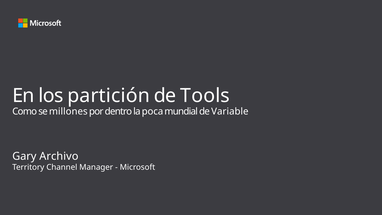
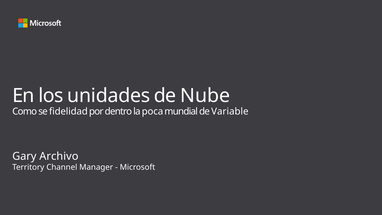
partición: partición -> unidades (109, 96)
Tools: Tools -> Nube (205, 96)
millones: millones -> fidelidad (68, 111)
